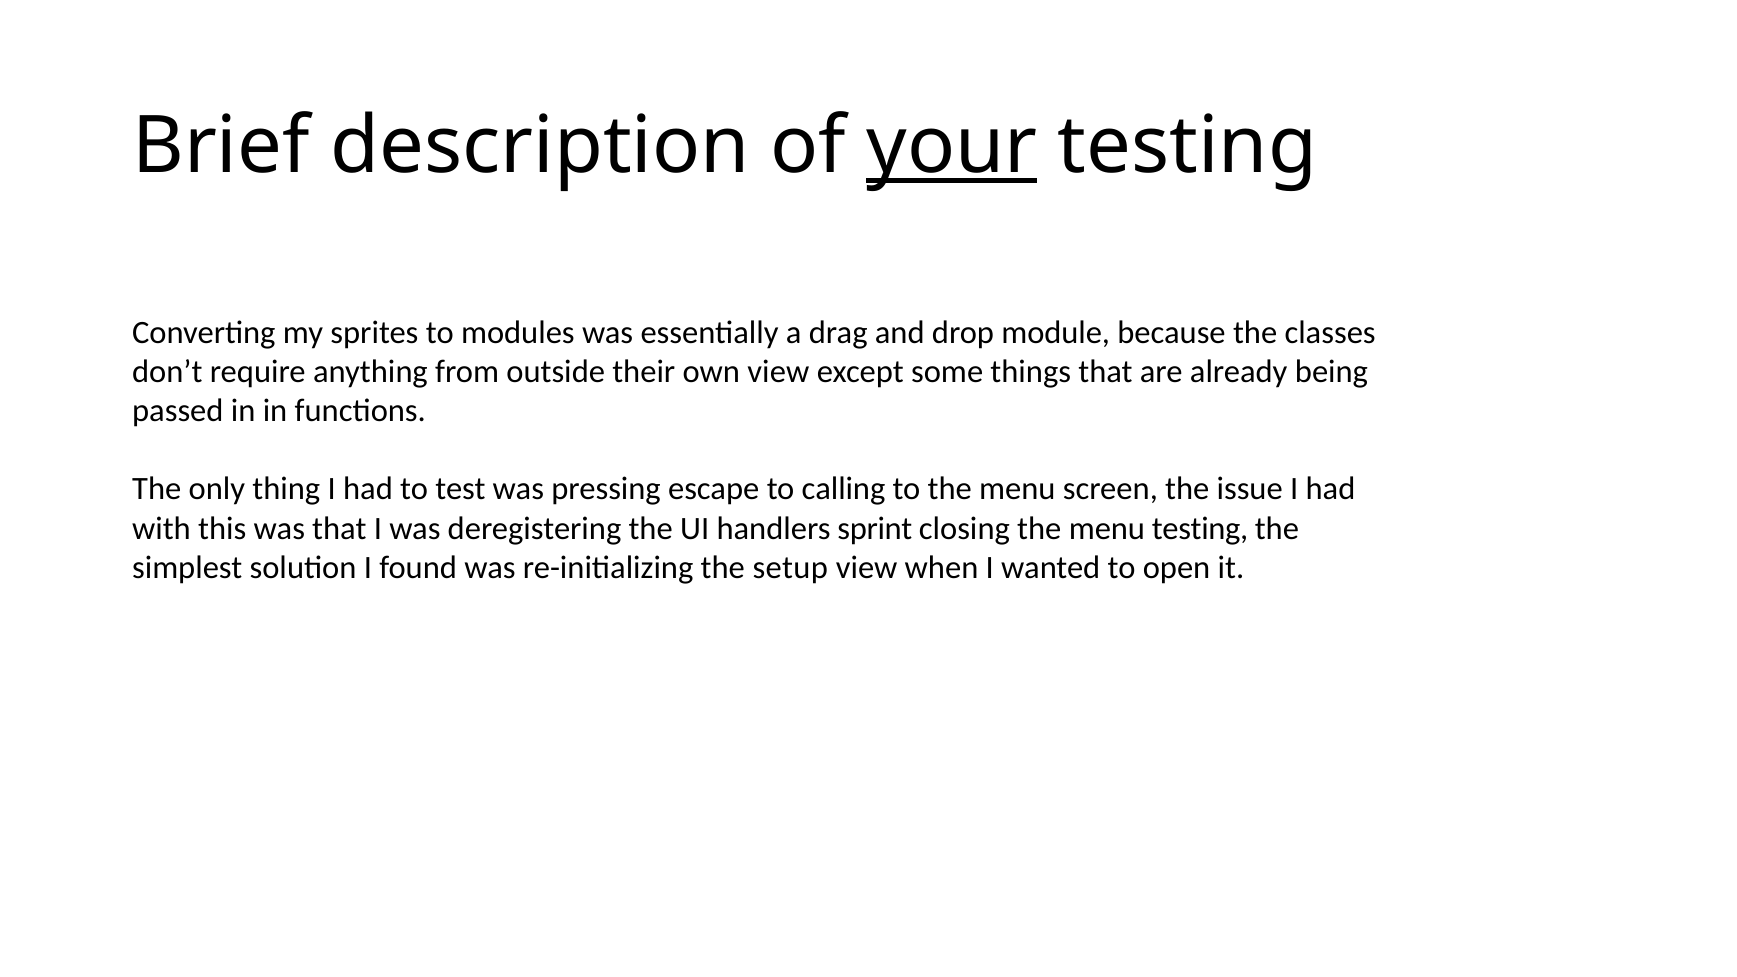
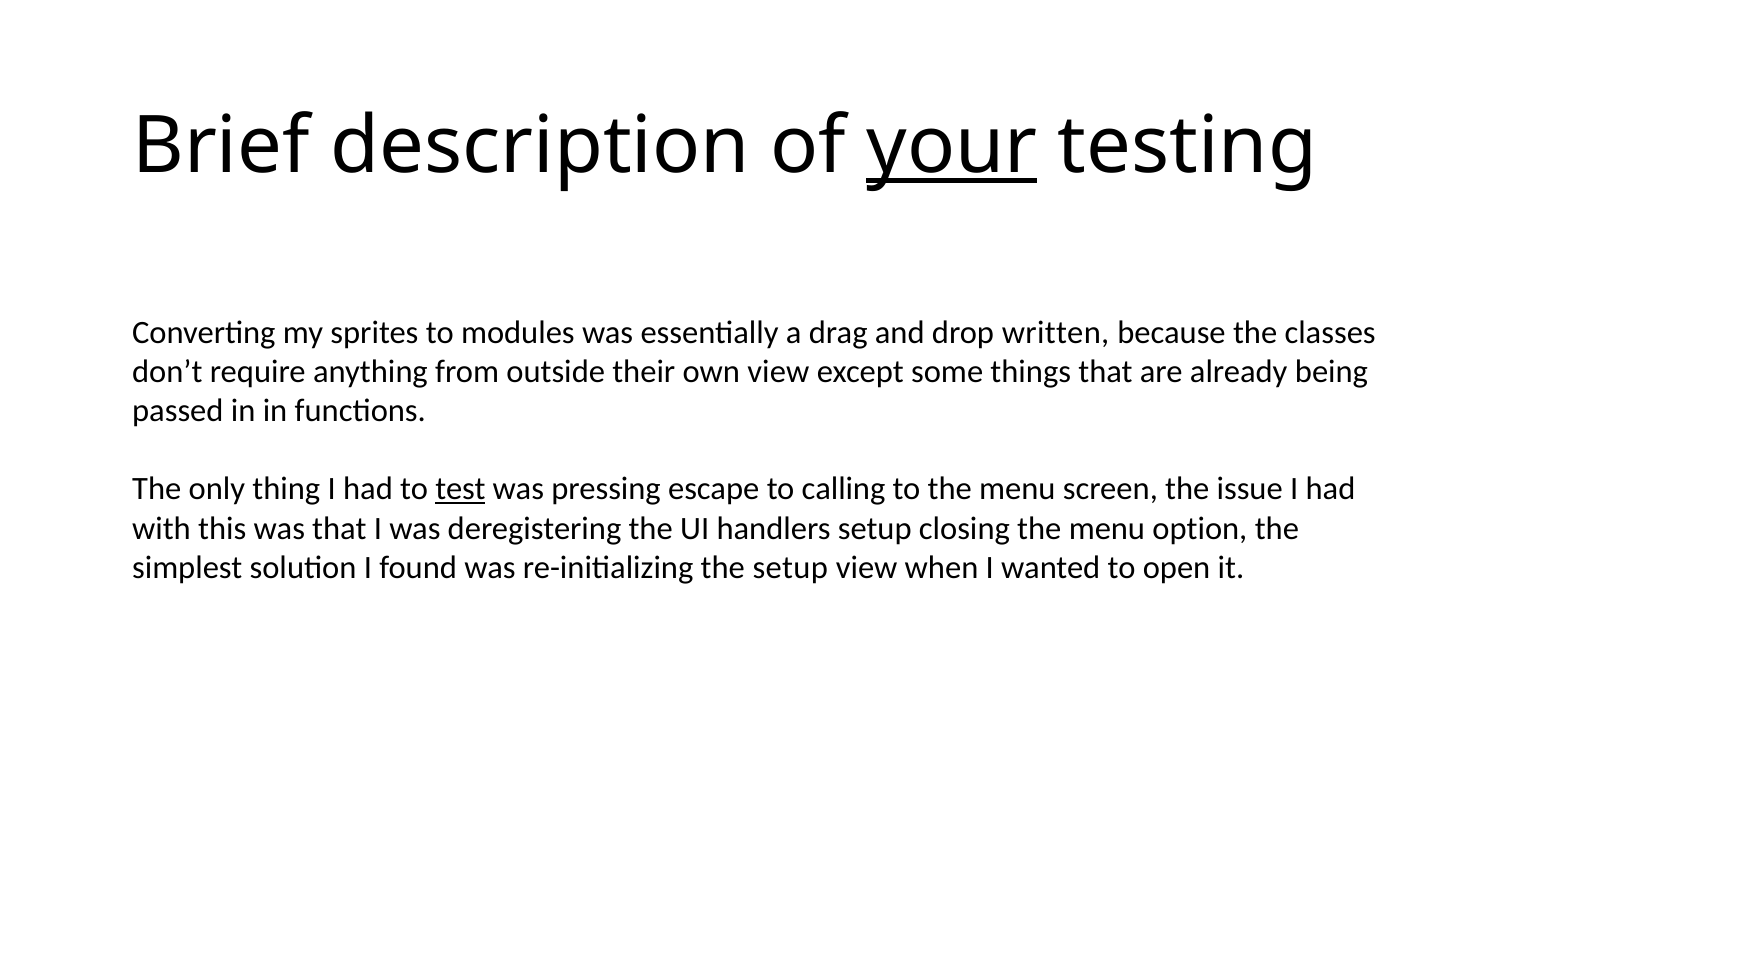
module: module -> written (1056, 333)
test underline: none -> present (460, 489)
handlers sprint: sprint -> setup (875, 528)
menu testing: testing -> option (1200, 528)
